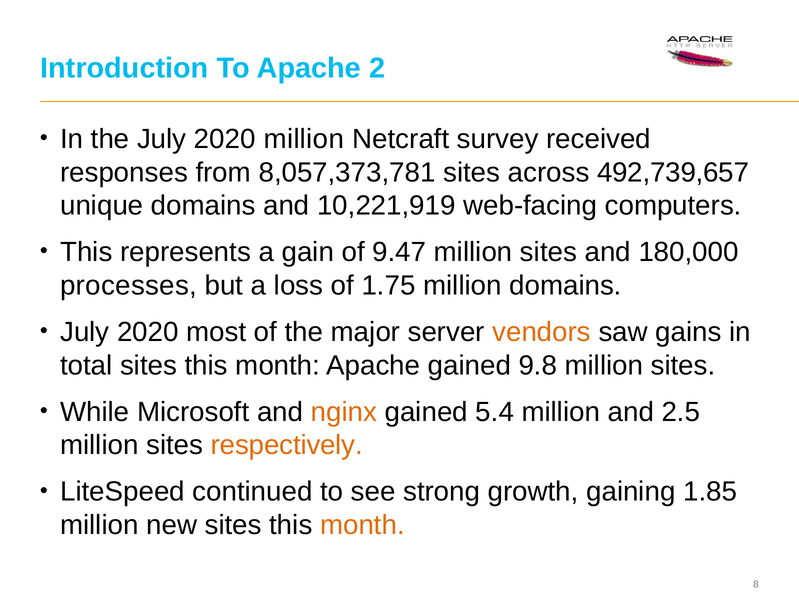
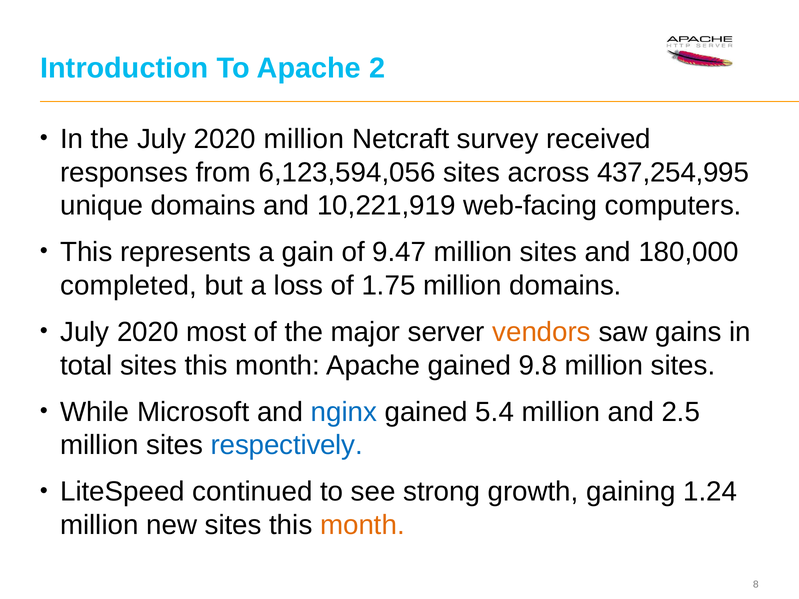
8,057,373,781: 8,057,373,781 -> 6,123,594,056 (347, 173)
492,739,657: 492,739,657 -> 437,254,995 (673, 173)
processes: processes -> completed (129, 286)
nginx colour: orange -> blue (344, 412)
respectively colour: orange -> blue (287, 445)
1.85: 1.85 -> 1.24 (710, 492)
